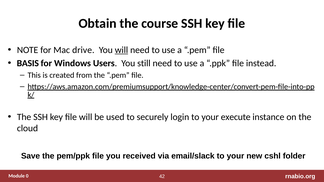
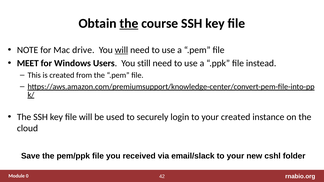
the underline: none -> present (129, 23)
BASIS: BASIS -> MEET (28, 63)
your execute: execute -> created (236, 117)
